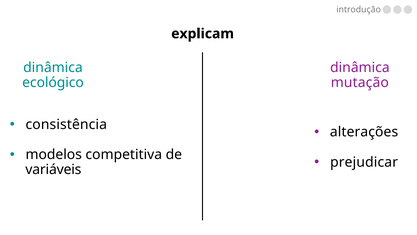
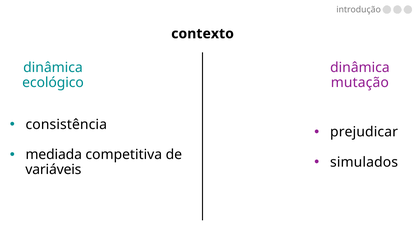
explicam: explicam -> contexto (203, 34)
alterações: alterações -> prejudicar (364, 132)
modelos: modelos -> mediada (54, 154)
prejudicar: prejudicar -> simulados (364, 162)
